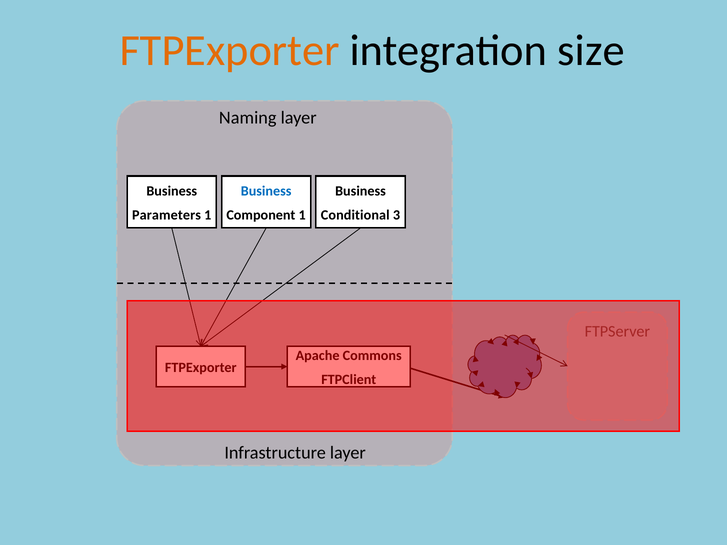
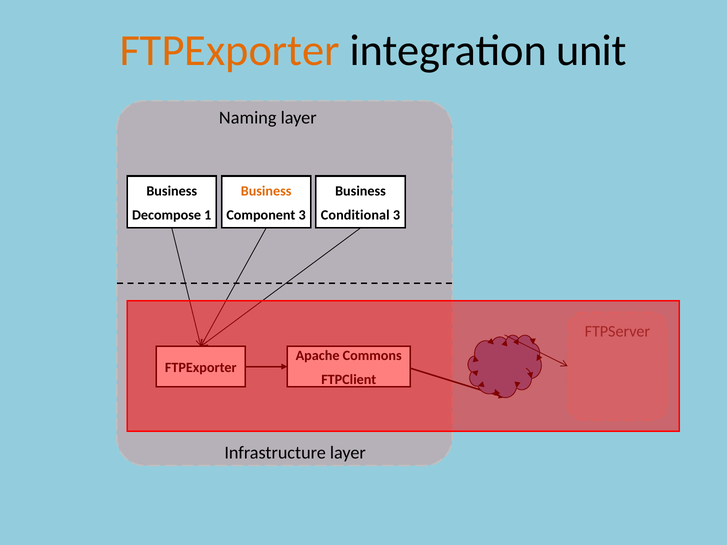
size: size -> unit (591, 50)
Business colour: blue -> orange (266, 191)
Parameters: Parameters -> Decompose (167, 215)
Component 1: 1 -> 3 (302, 215)
